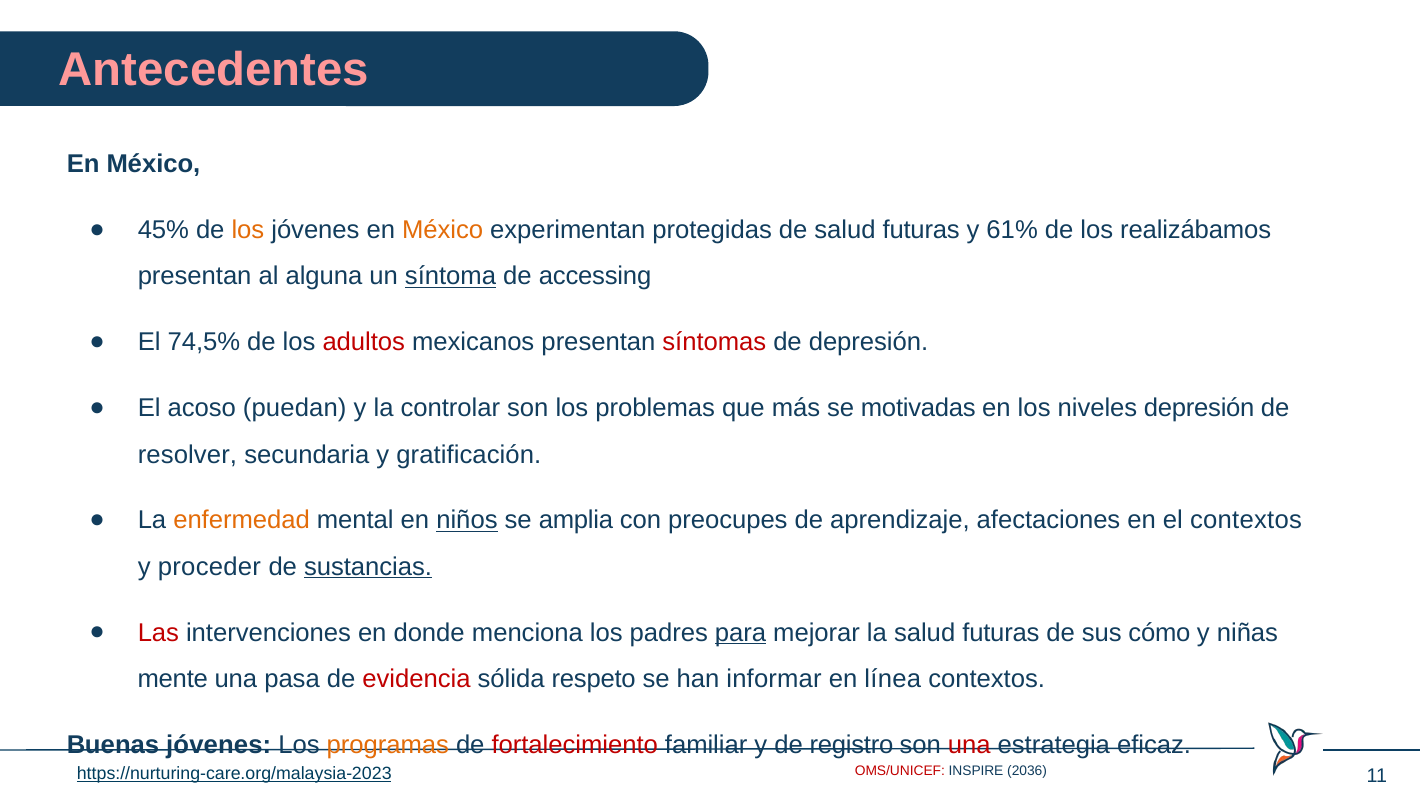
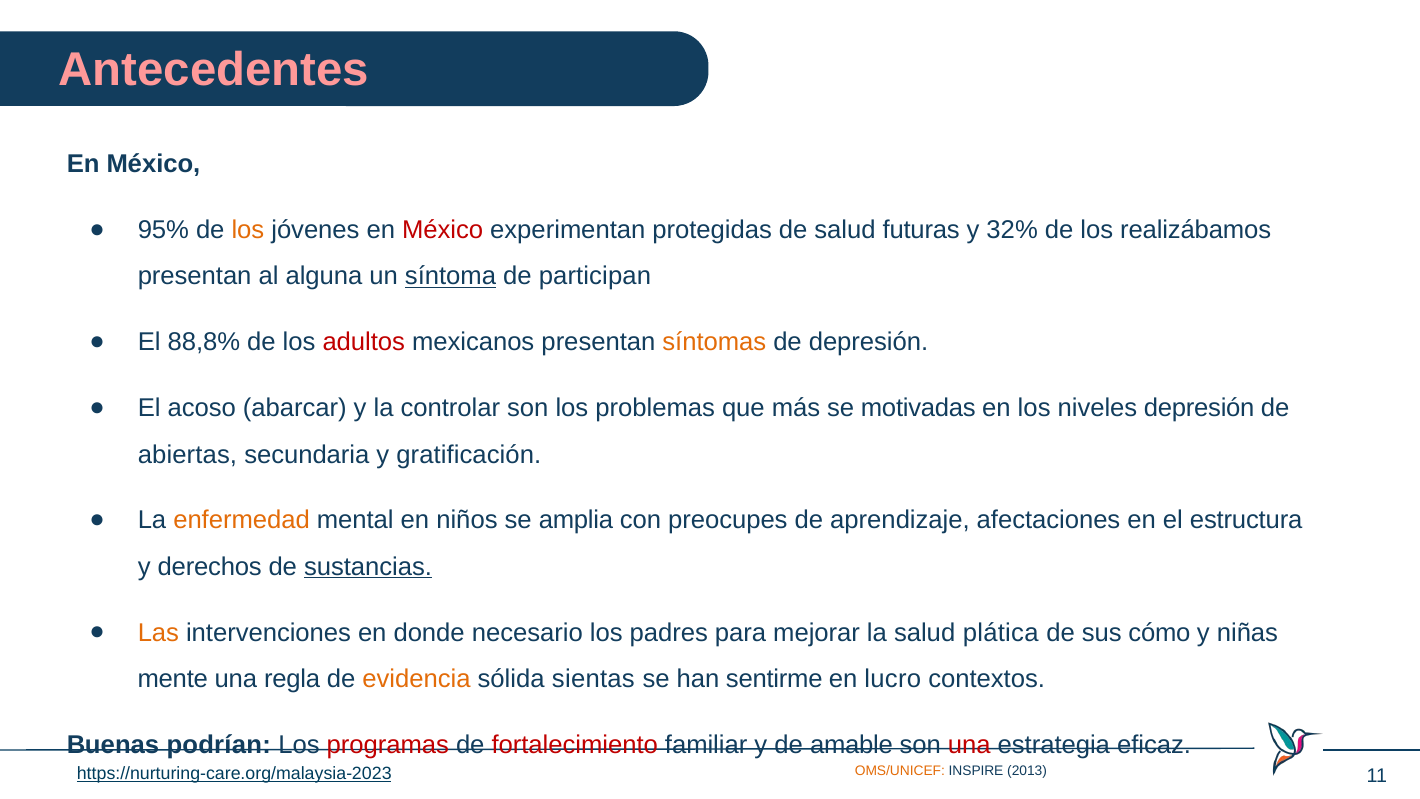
45%: 45% -> 95% (163, 230)
México colour: orange -> red (443, 230)
61%: 61% -> 32% (1012, 230)
accessing: accessing -> participan (595, 276)
74,5%: 74,5% -> 88,8% (204, 342)
síntomas colour: red -> orange (714, 342)
puedan: puedan -> abarcar (295, 408)
resolver: resolver -> abiertas (187, 454)
niños underline: present -> none (467, 520)
el contextos: contextos -> estructura (1246, 520)
proceder: proceder -> derechos (210, 567)
Las colour: red -> orange (158, 632)
menciona: menciona -> necesario (527, 632)
para underline: present -> none (741, 632)
la salud futuras: futuras -> plática (1001, 632)
pasa: pasa -> regla (292, 679)
evidencia colour: red -> orange (416, 679)
respeto: respeto -> sientas (593, 679)
informar: informar -> sentirme (774, 679)
línea: línea -> lucro (893, 679)
Buenas jóvenes: jóvenes -> podrían (219, 745)
programas colour: orange -> red (388, 745)
registro: registro -> amable (851, 745)
OMS/UNICEF colour: red -> orange (900, 771)
2036: 2036 -> 2013 (1027, 771)
